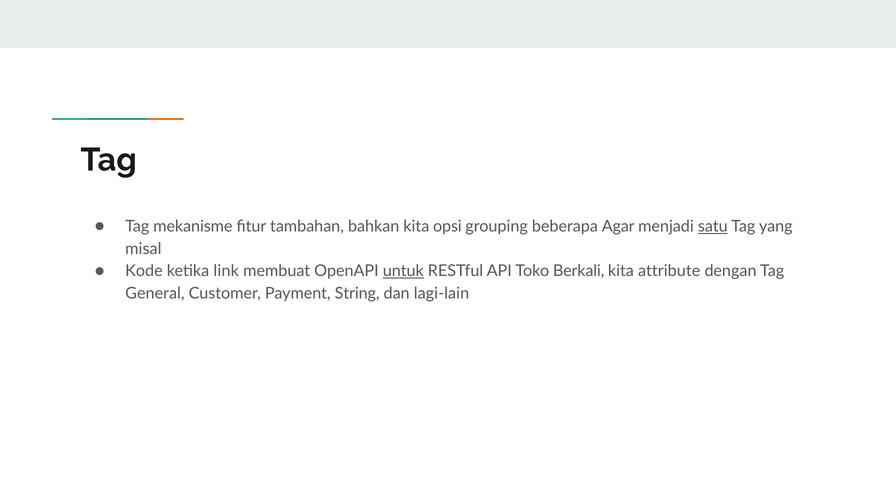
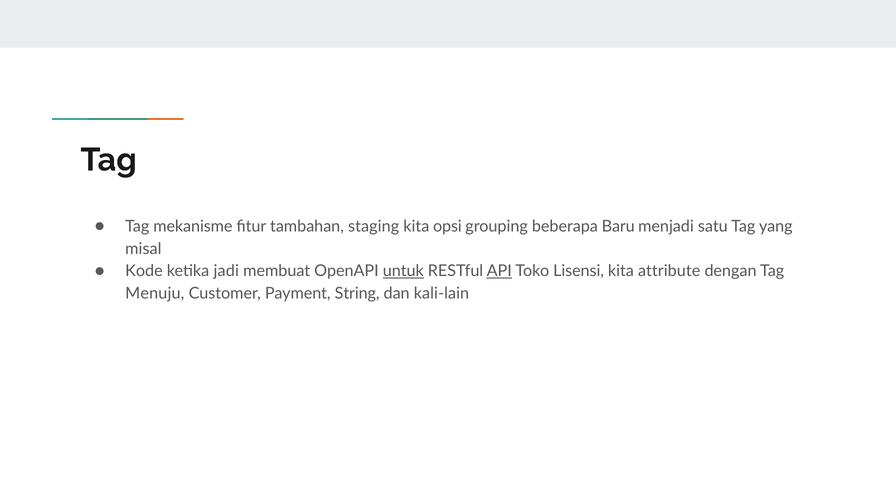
bahkan: bahkan -> staging (374, 226)
Agar: Agar -> Baru (618, 226)
satu underline: present -> none (713, 226)
link: link -> jadi (226, 271)
API underline: none -> present (499, 271)
Berkali: Berkali -> Lisensi (579, 271)
General: General -> Menuju (155, 293)
lagi-lain: lagi-lain -> kali-lain (441, 293)
